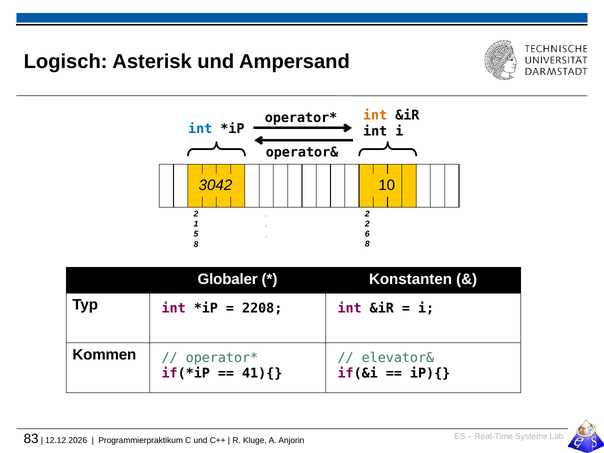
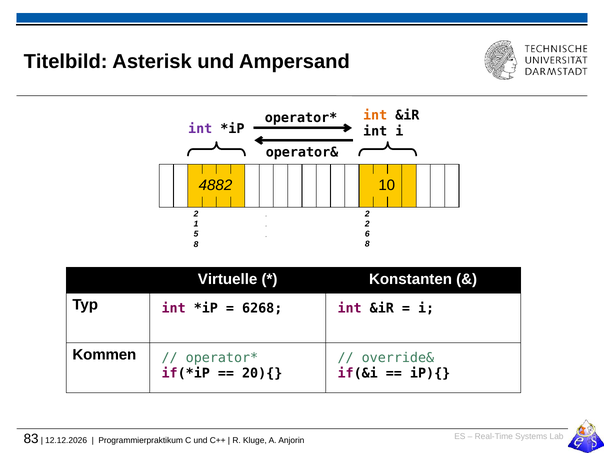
Logisch: Logisch -> Titelbild (66, 61)
int colour: blue -> purple (200, 129)
3042: 3042 -> 4882 (215, 185)
Globaler: Globaler -> Virtuelle (228, 279)
2208: 2208 -> 6268 (262, 308)
elevator&: elevator& -> override& (398, 358)
41){: 41){ -> 20){ (262, 373)
